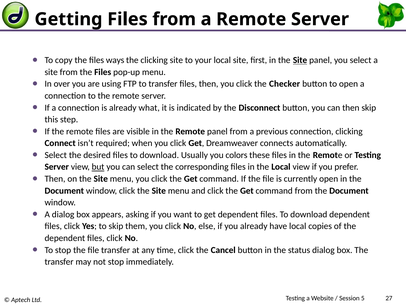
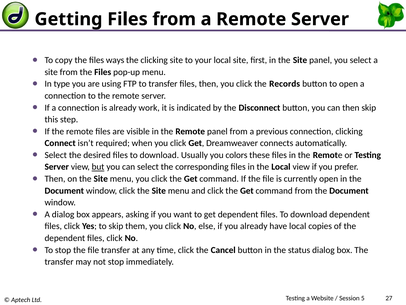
Site underline: present -> none (300, 60)
over: over -> type (62, 84)
Checker: Checker -> Records (285, 84)
what: what -> work (149, 107)
